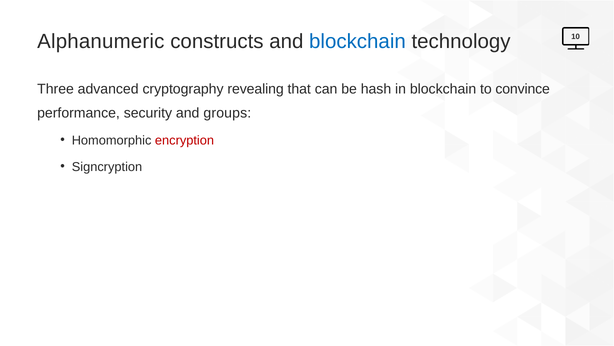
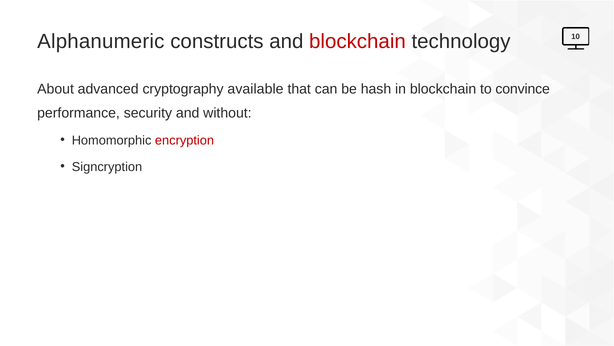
blockchain colour: blue -> red (357, 41)
Three: Three -> About (56, 89)
revealing: revealing -> available (256, 89)
groups: groups -> without (227, 113)
